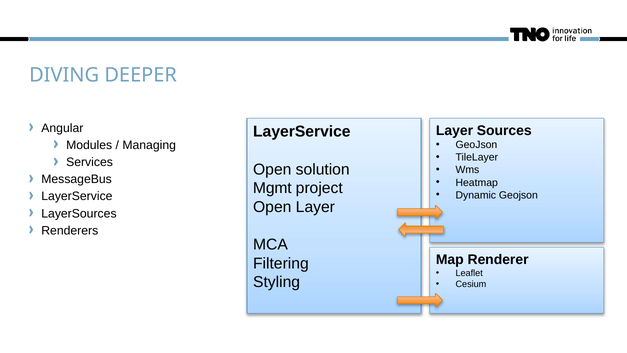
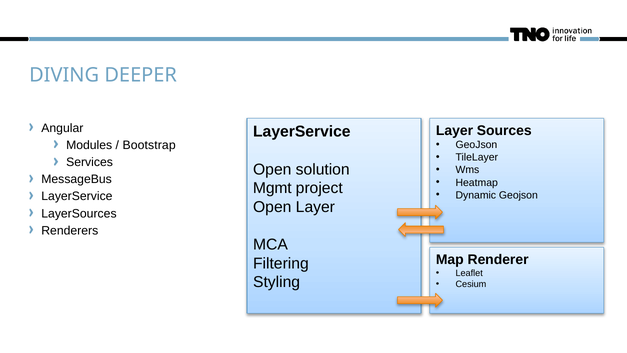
Managing: Managing -> Bootstrap (149, 145)
